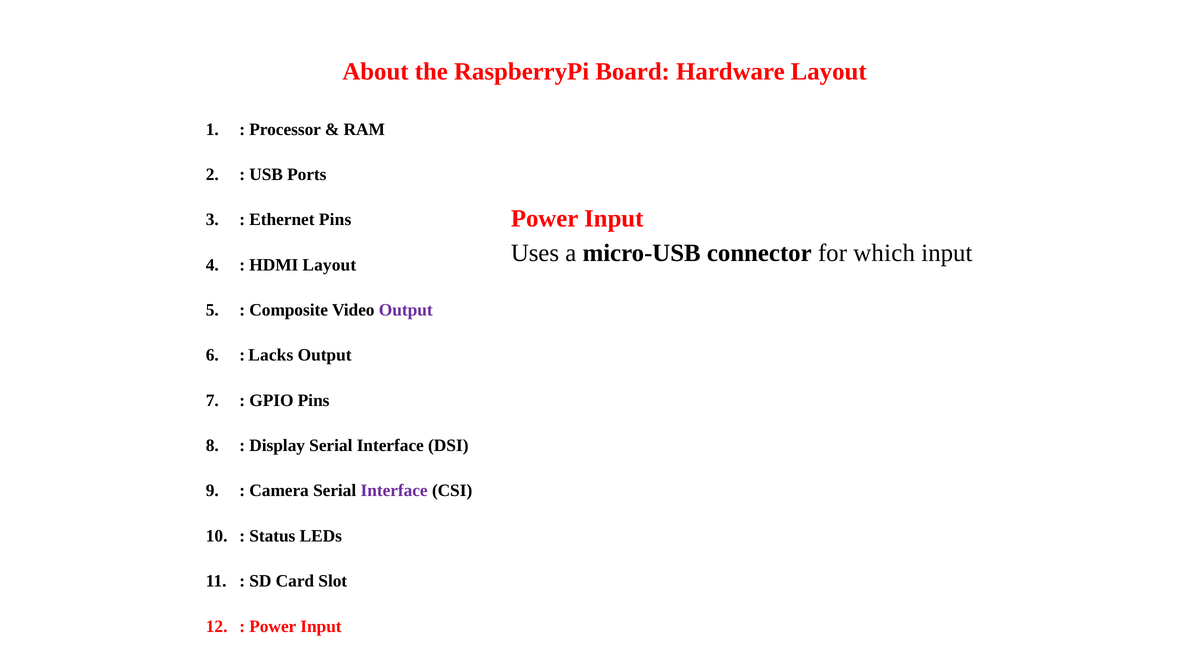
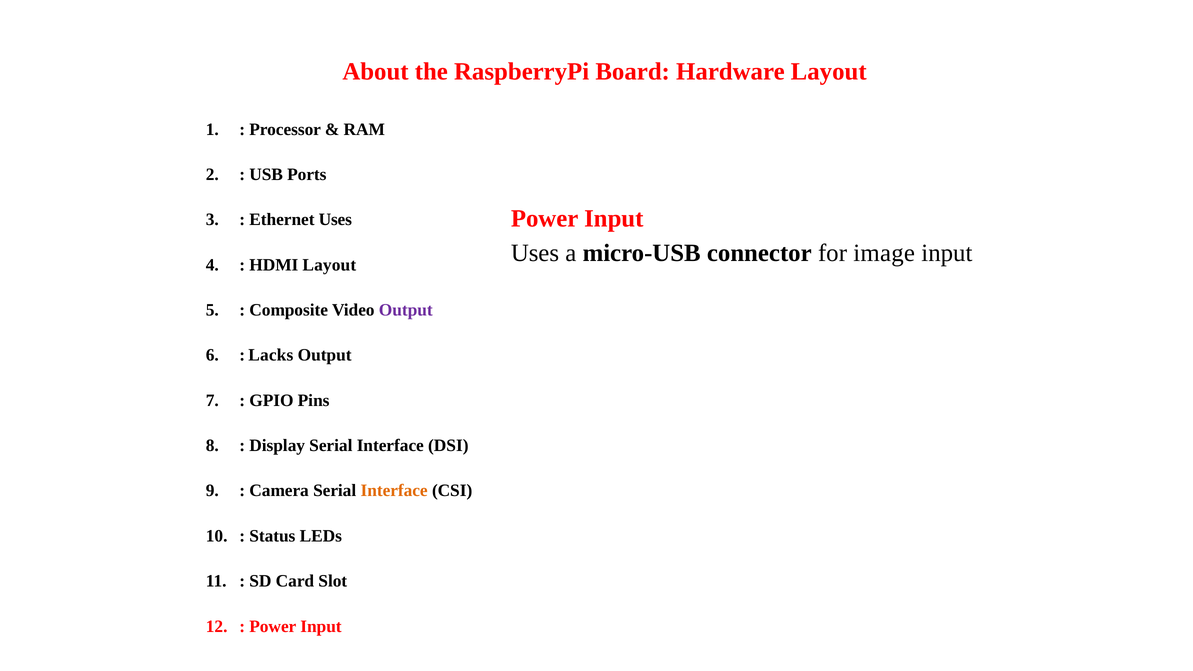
Ethernet Pins: Pins -> Uses (335, 220)
which: which -> image (884, 253)
Interface colour: purple -> orange (394, 491)
